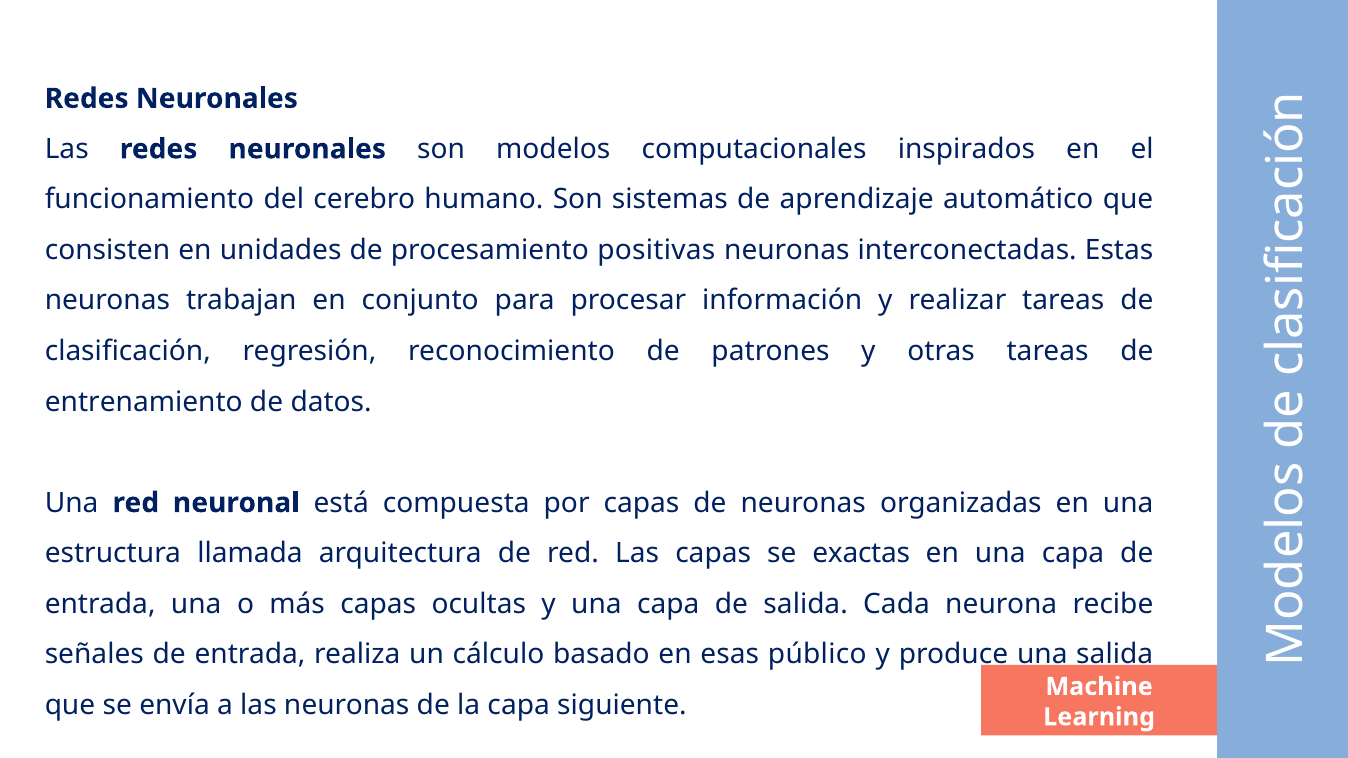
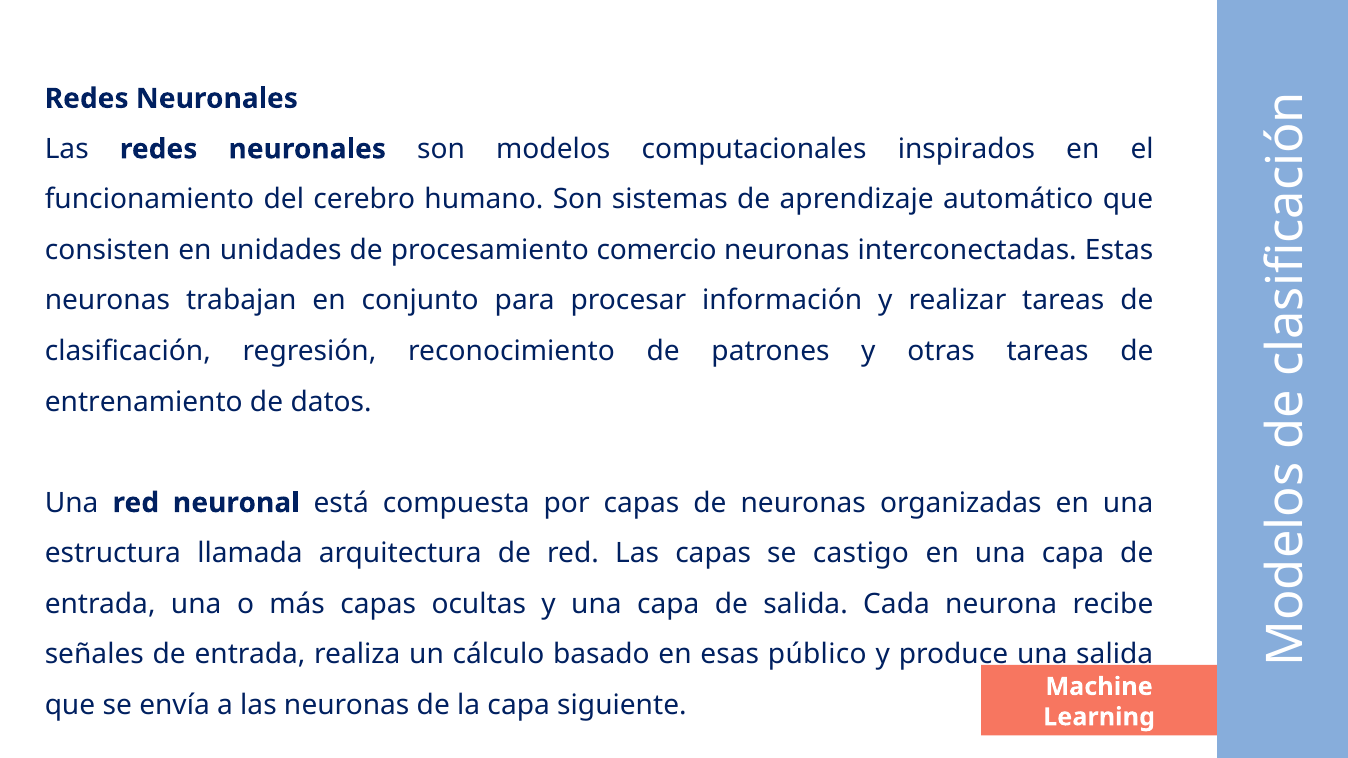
positivas: positivas -> comercio (657, 250)
exactas: exactas -> castigo (861, 554)
